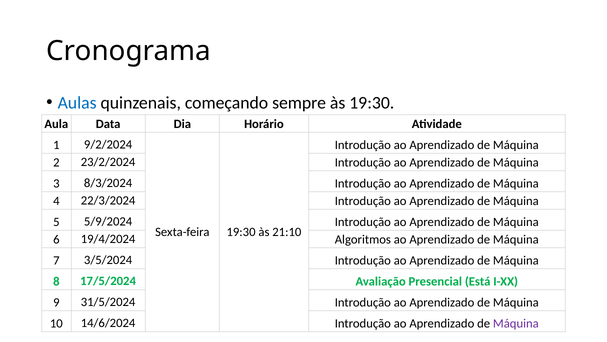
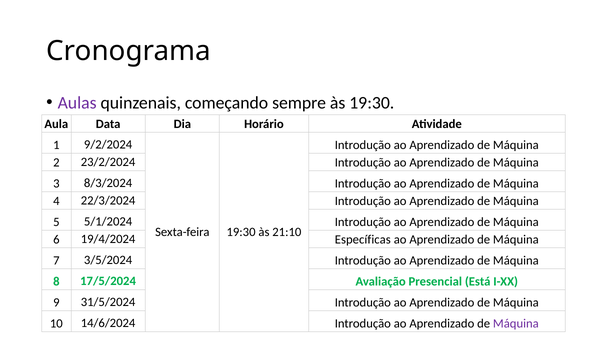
Aulas colour: blue -> purple (77, 103)
5/9/2024: 5/9/2024 -> 5/1/2024 (108, 221)
Algoritmos: Algoritmos -> Específicas (363, 239)
